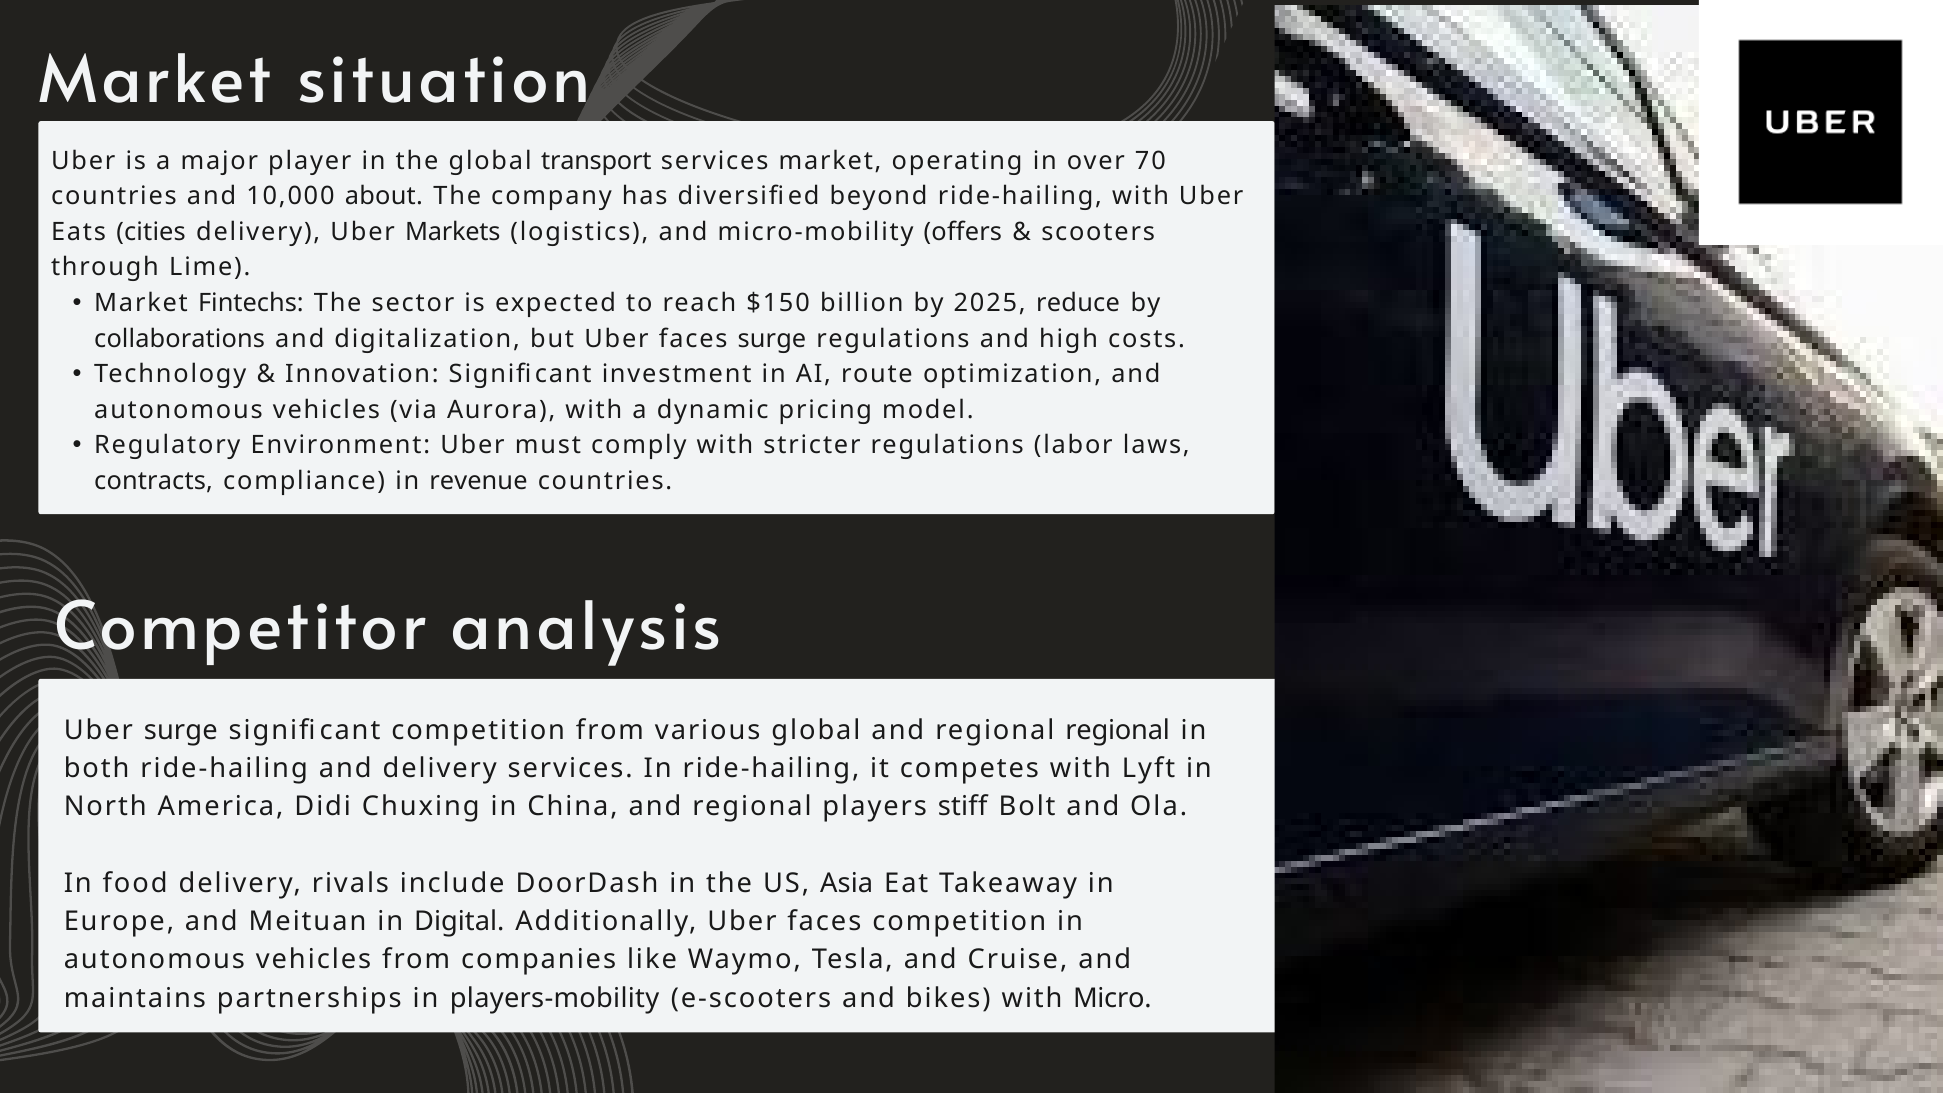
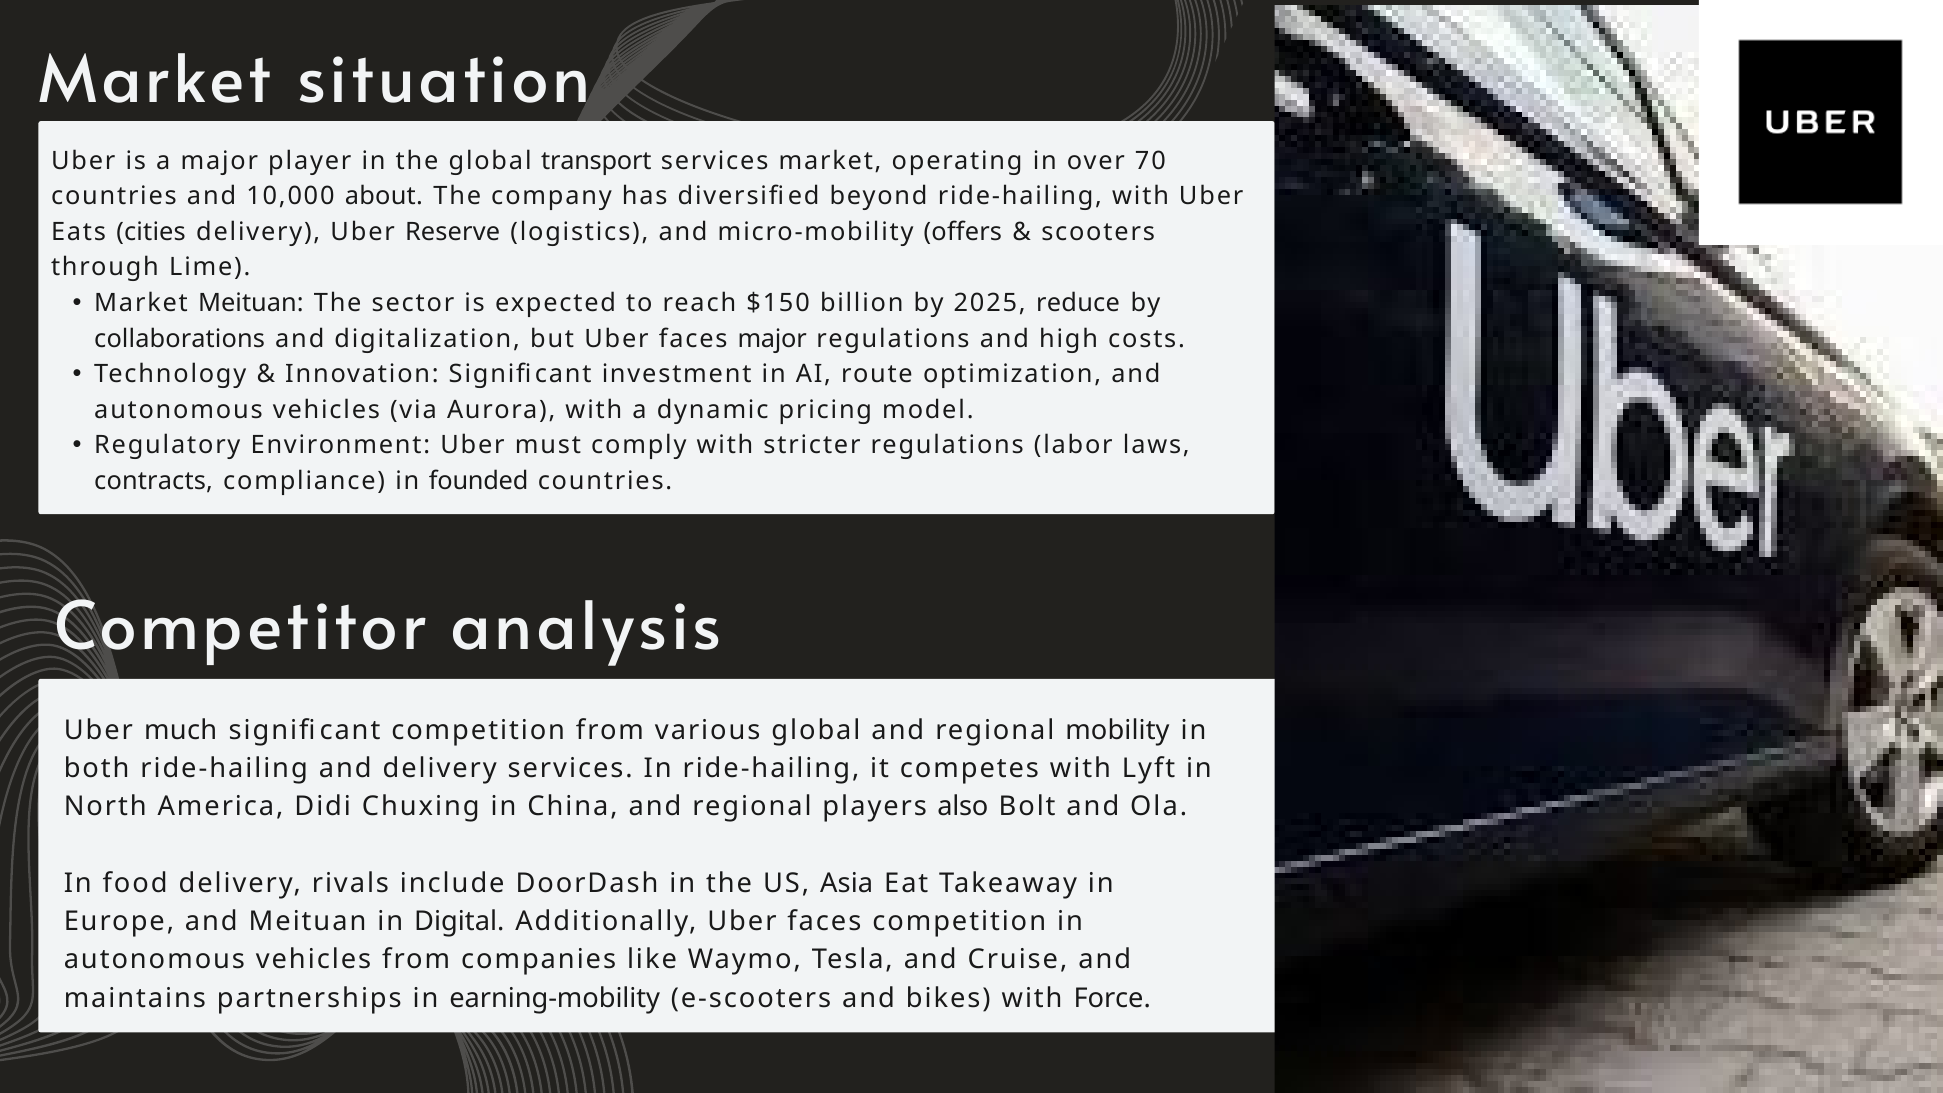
Markets: Markets -> Reserve (453, 232)
Market Fintechs: Fintechs -> Meituan (251, 303)
faces surge: surge -> major (772, 339)
revenue: revenue -> founded (479, 481)
Uber surge: surge -> much (181, 730)
regional regional: regional -> mobility (1117, 730)
stiff: stiff -> also (963, 807)
players-mobility: players-mobility -> earning-mobility (555, 998)
Micro: Micro -> Force (1112, 998)
